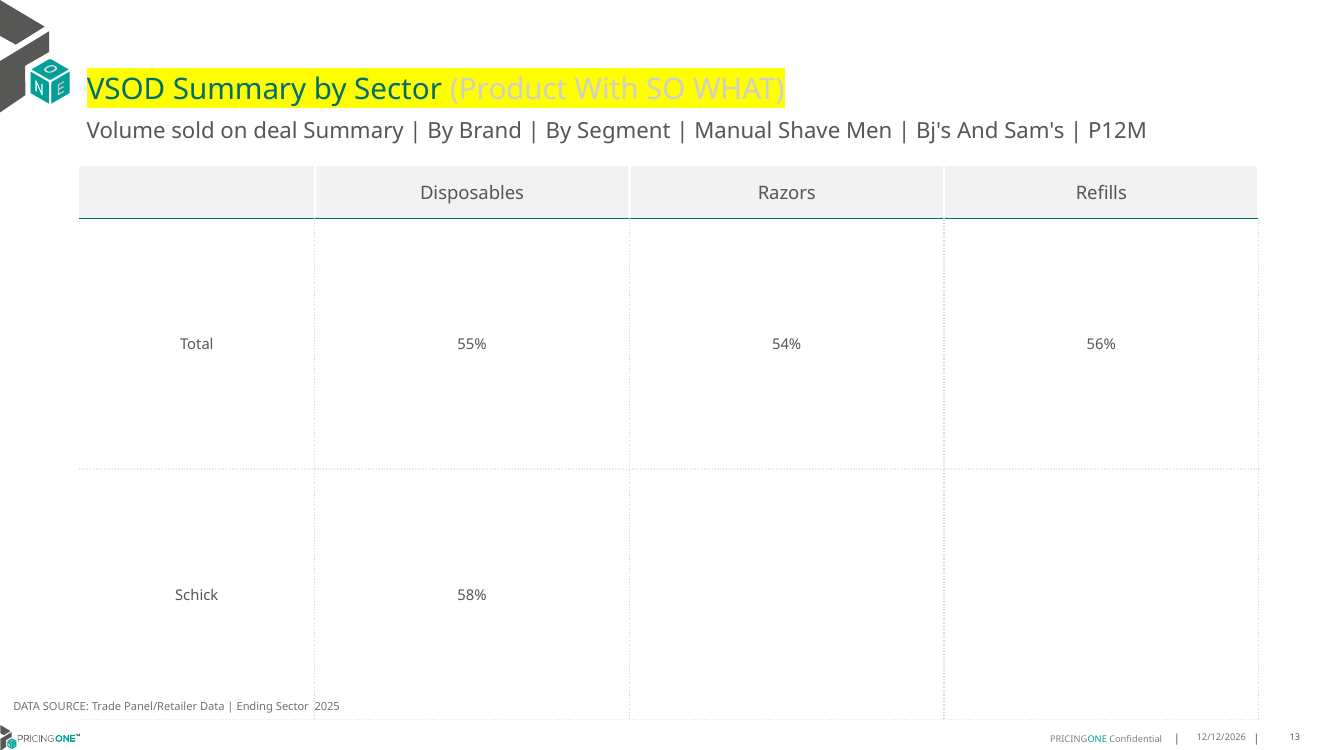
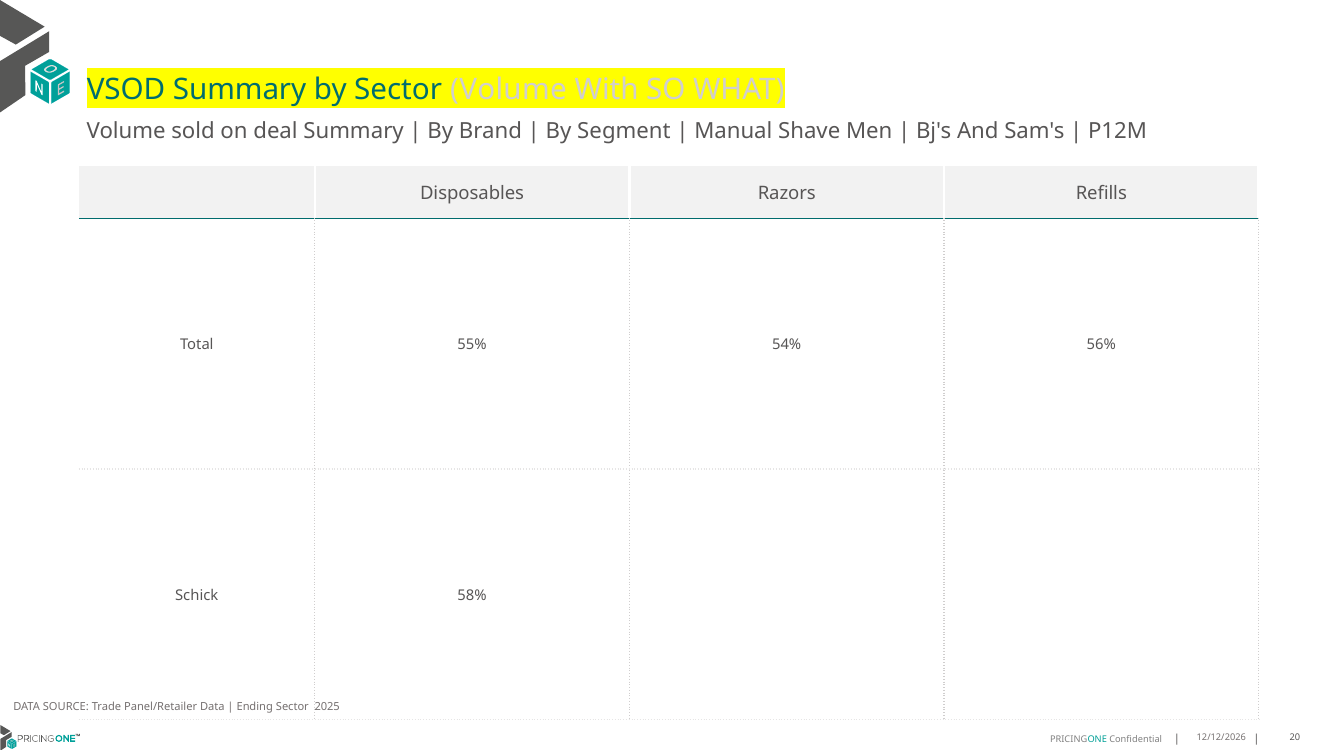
Sector Product: Product -> Volume (508, 90)
13: 13 -> 20 (1295, 737)
